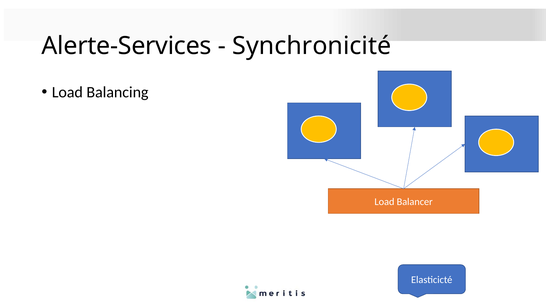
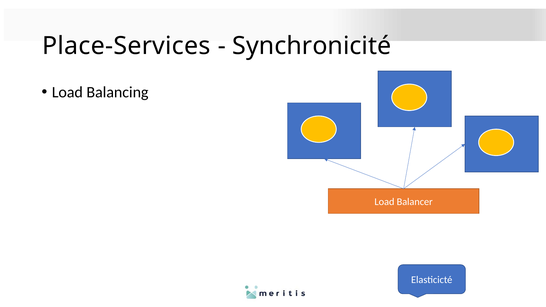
Alerte-Services: Alerte-Services -> Place-Services (126, 46)
